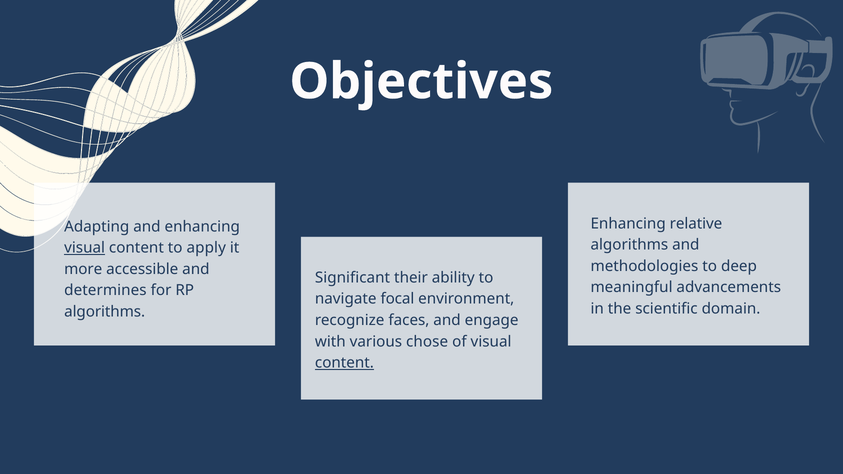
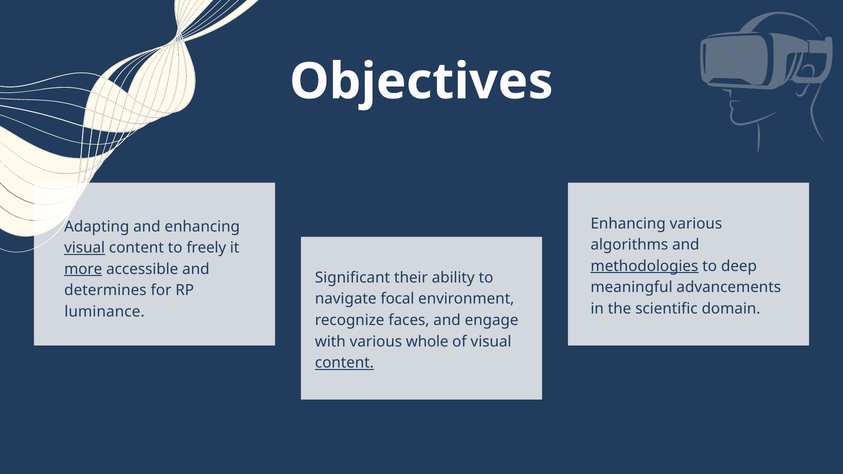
Enhancing relative: relative -> various (696, 224)
apply: apply -> freely (206, 248)
methodologies underline: none -> present (644, 266)
more underline: none -> present (83, 269)
algorithms: algorithms -> luminance (105, 312)
chose: chose -> whole (427, 342)
